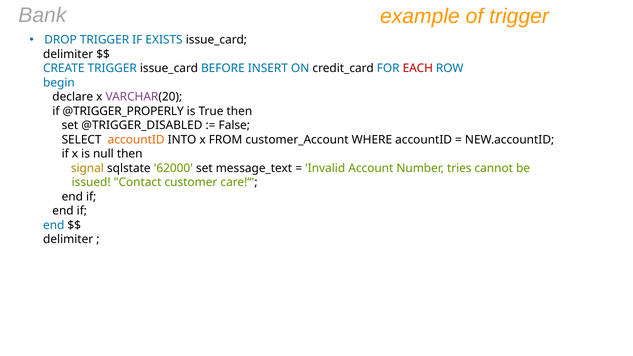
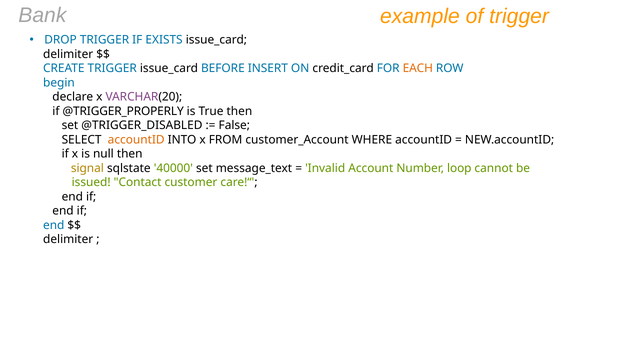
EACH colour: red -> orange (418, 68)
62000: 62000 -> 40000 (173, 168)
tries: tries -> loop (459, 168)
